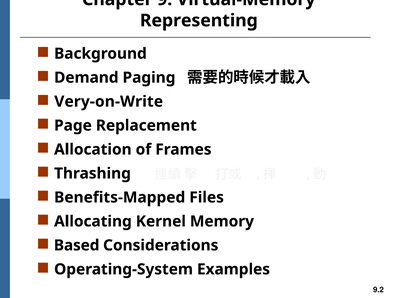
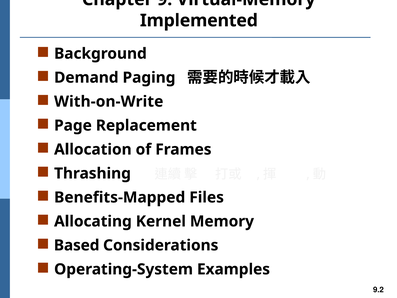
Representing: Representing -> Implemented (199, 21)
Very-on-Write: Very-on-Write -> With-on-Write (109, 101)
